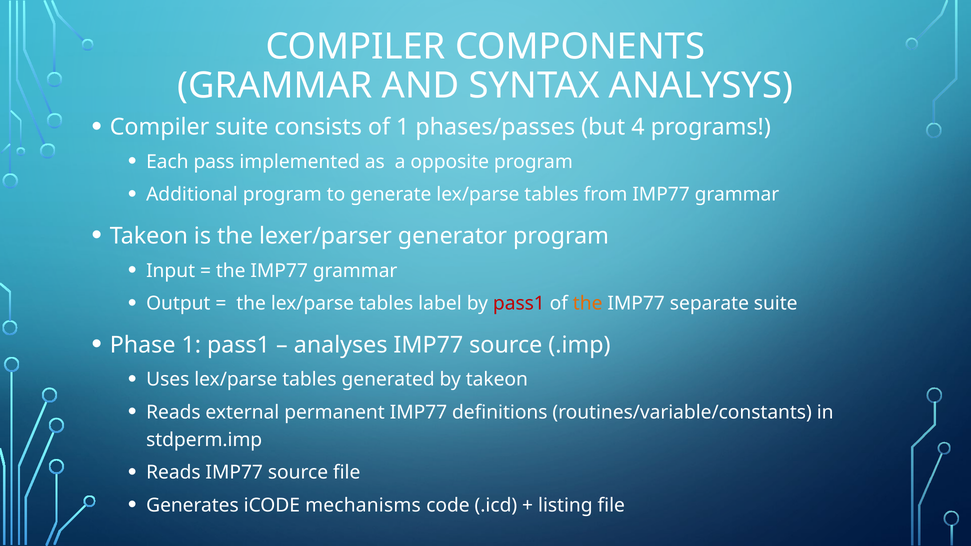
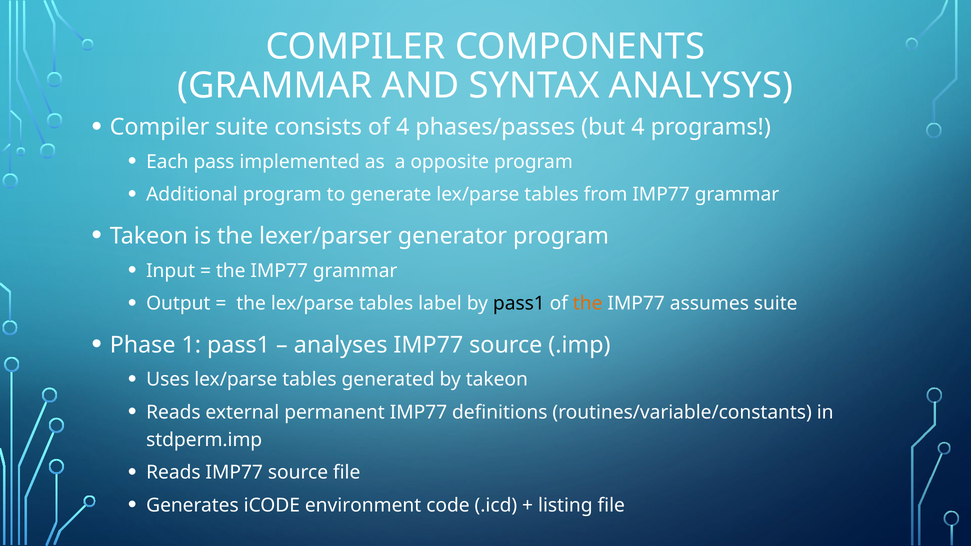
of 1: 1 -> 4 (403, 127)
pass1 colour: red -> black (519, 304)
separate: separate -> assumes (709, 304)
mechanisms: mechanisms -> environment (363, 505)
